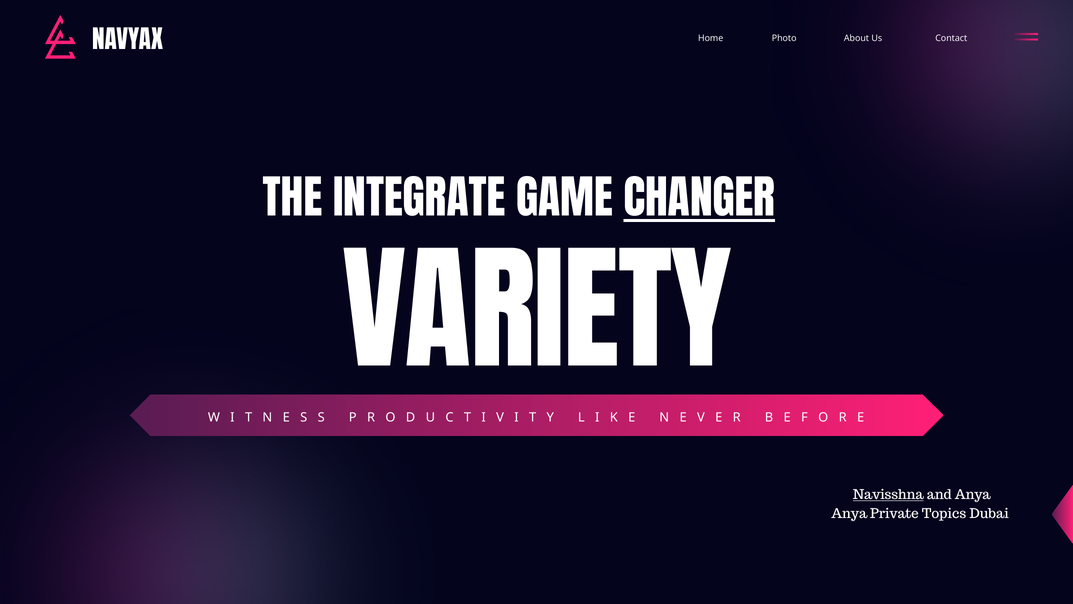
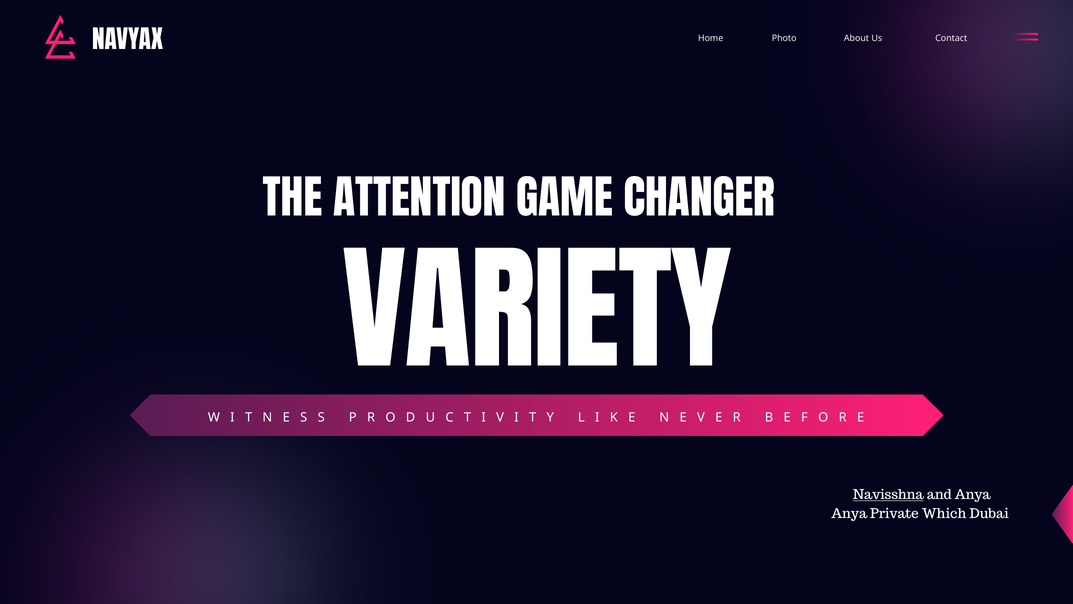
INTEGRATE: INTEGRATE -> ATTENTION (419, 201)
CHANGER underline: present -> none (699, 201)
Topics: Topics -> Which (944, 513)
